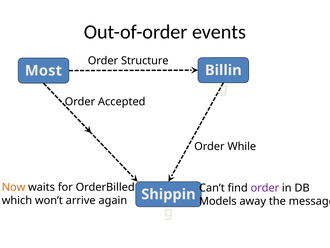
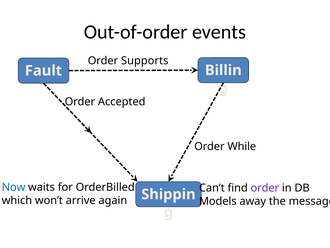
Structure: Structure -> Supports (145, 61)
Most: Most -> Fault (43, 71)
Now colour: orange -> blue (14, 187)
